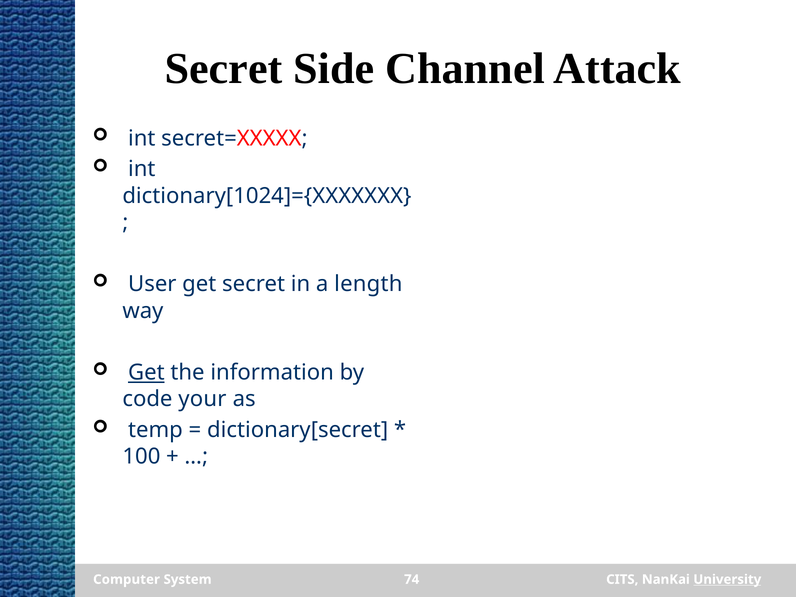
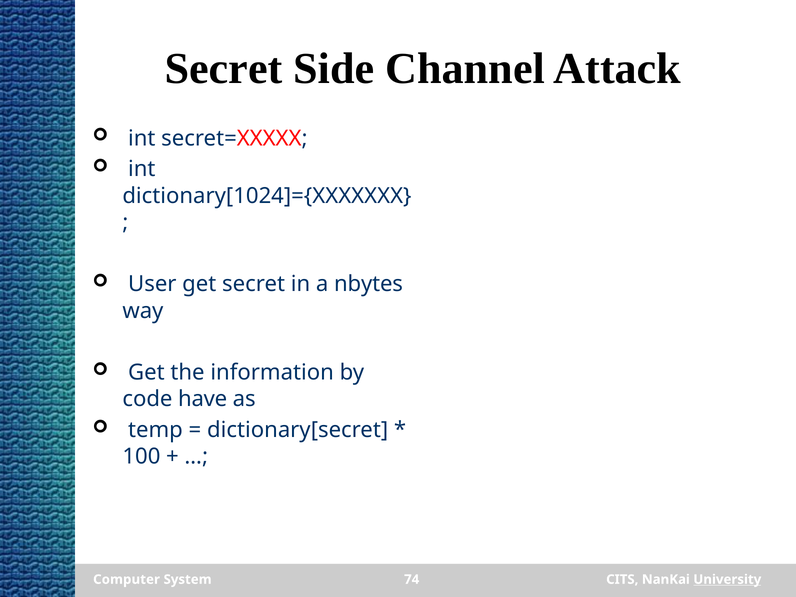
length: length -> nbytes (369, 284)
Get underline: present -> none (146, 373)
your: your -> have (203, 399)
